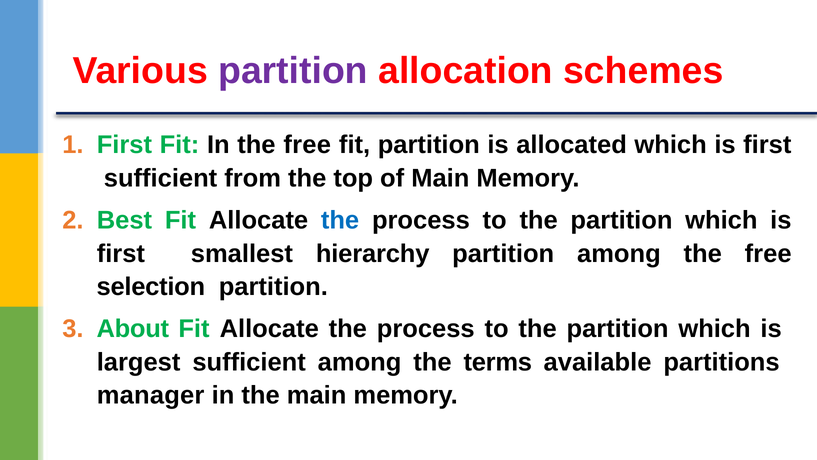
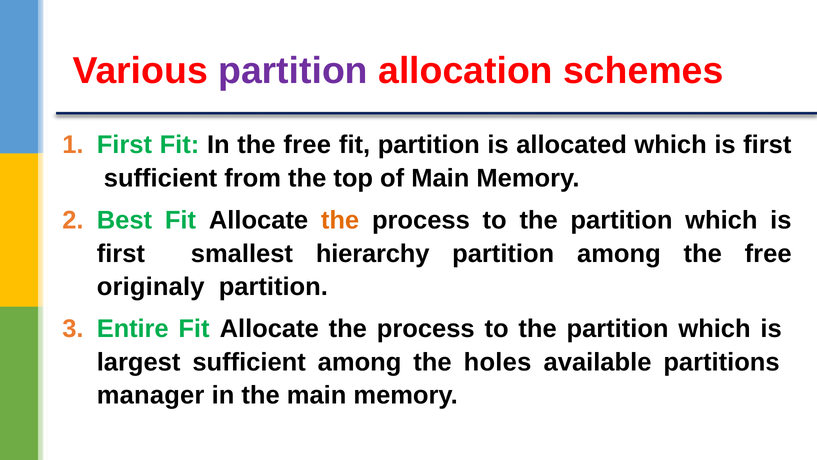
the colour: blue -> orange (340, 220)
selection: selection -> originaly (151, 286)
About: About -> Entire (133, 329)
terms: terms -> holes (498, 362)
